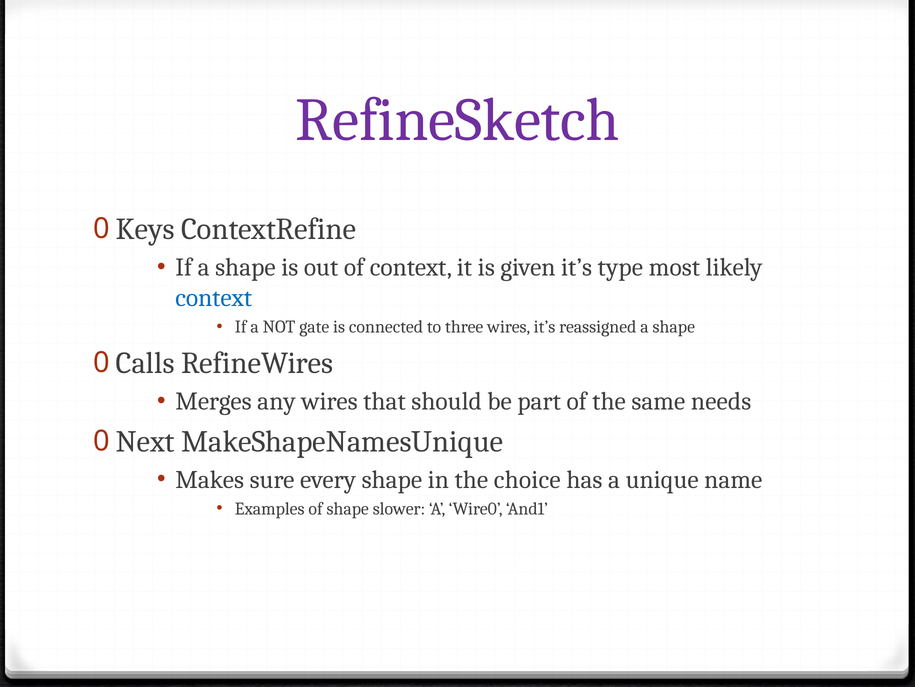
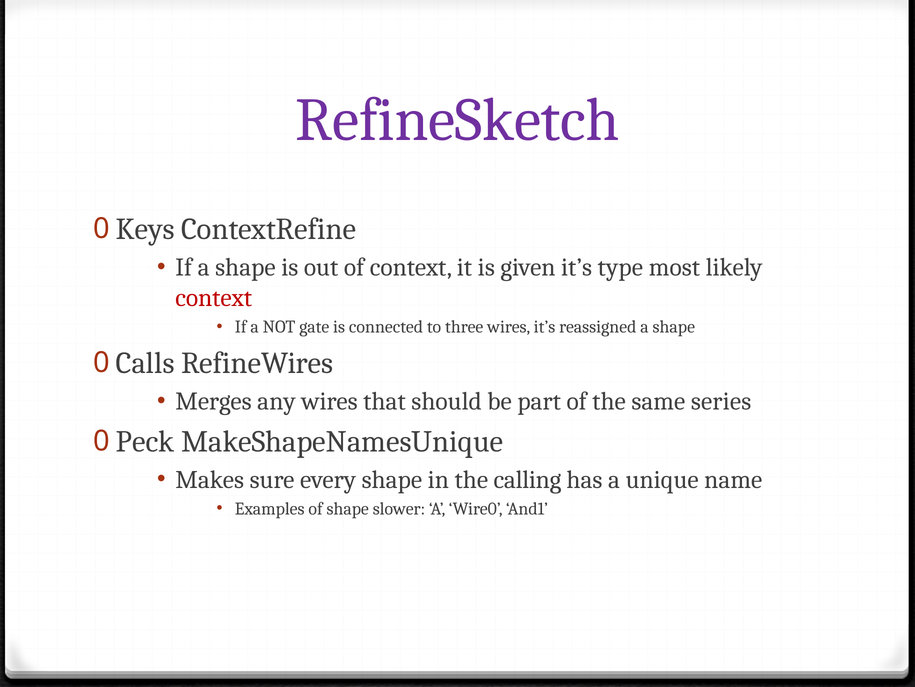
context colour: blue -> red (214, 298)
needs: needs -> series (721, 401)
Next: Next -> Peck (145, 441)
choice: choice -> calling (527, 479)
